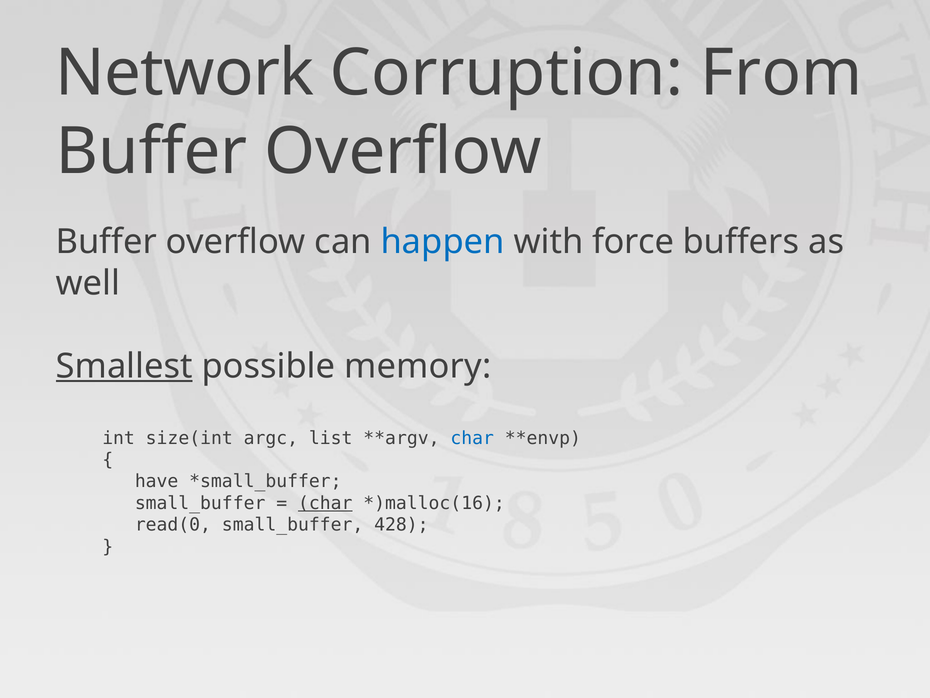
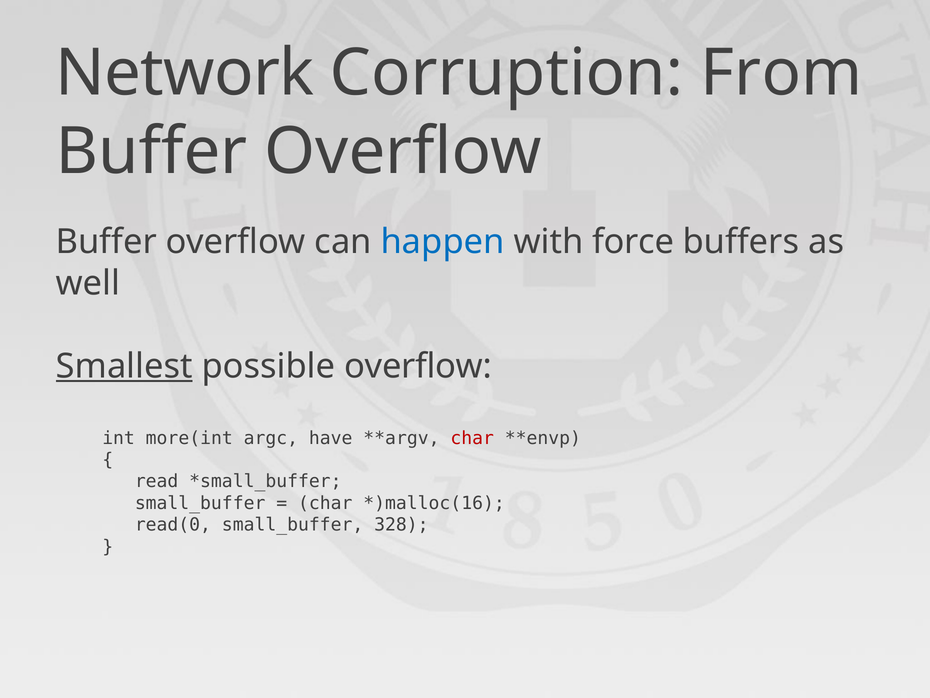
possible memory: memory -> overflow (418, 366)
size(int: size(int -> more(int (189, 438)
list: list -> have (331, 438)
char colour: blue -> red (472, 438)
have: have -> read (157, 481)
char underline: present -> none (325, 503)
428: 428 -> 328 (401, 524)
